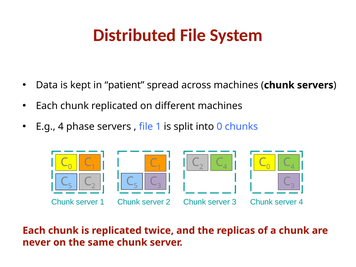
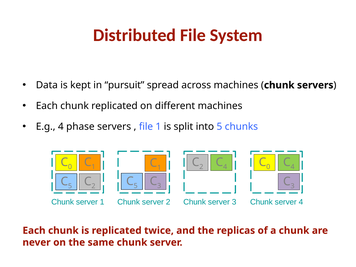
patient: patient -> pursuit (124, 85)
into 0: 0 -> 5 (219, 127)
